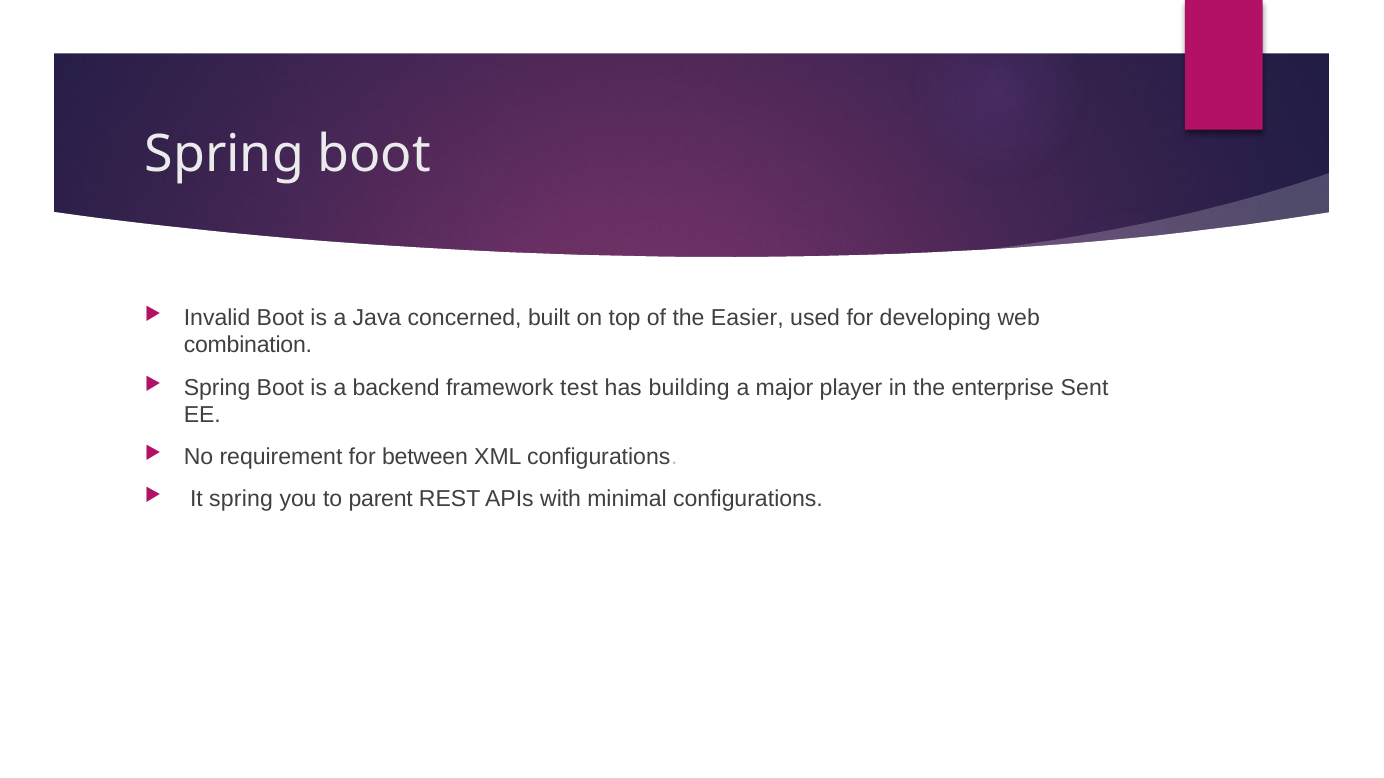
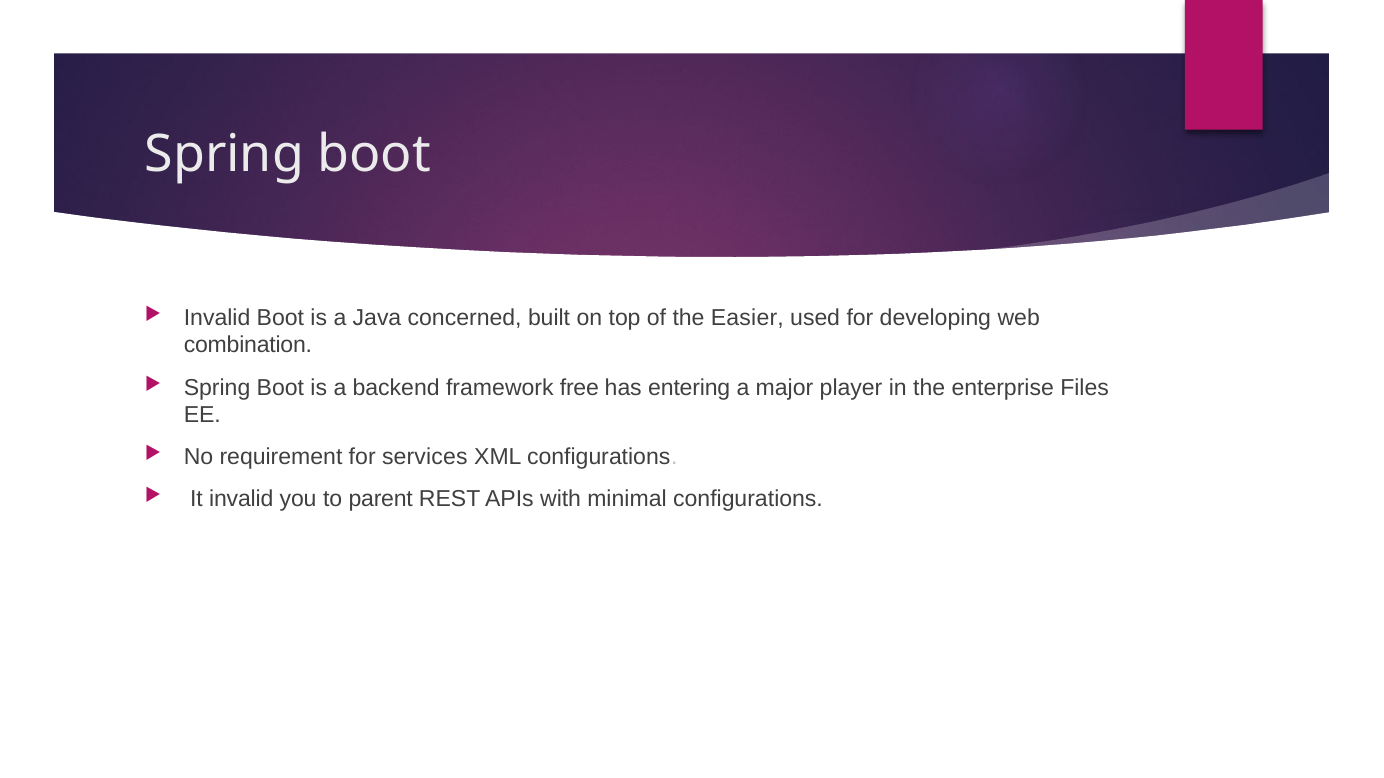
test: test -> free (579, 388)
building: building -> entering (689, 388)
Sent: Sent -> Files (1085, 388)
between: between -> services (425, 458)
It spring: spring -> invalid (241, 500)
